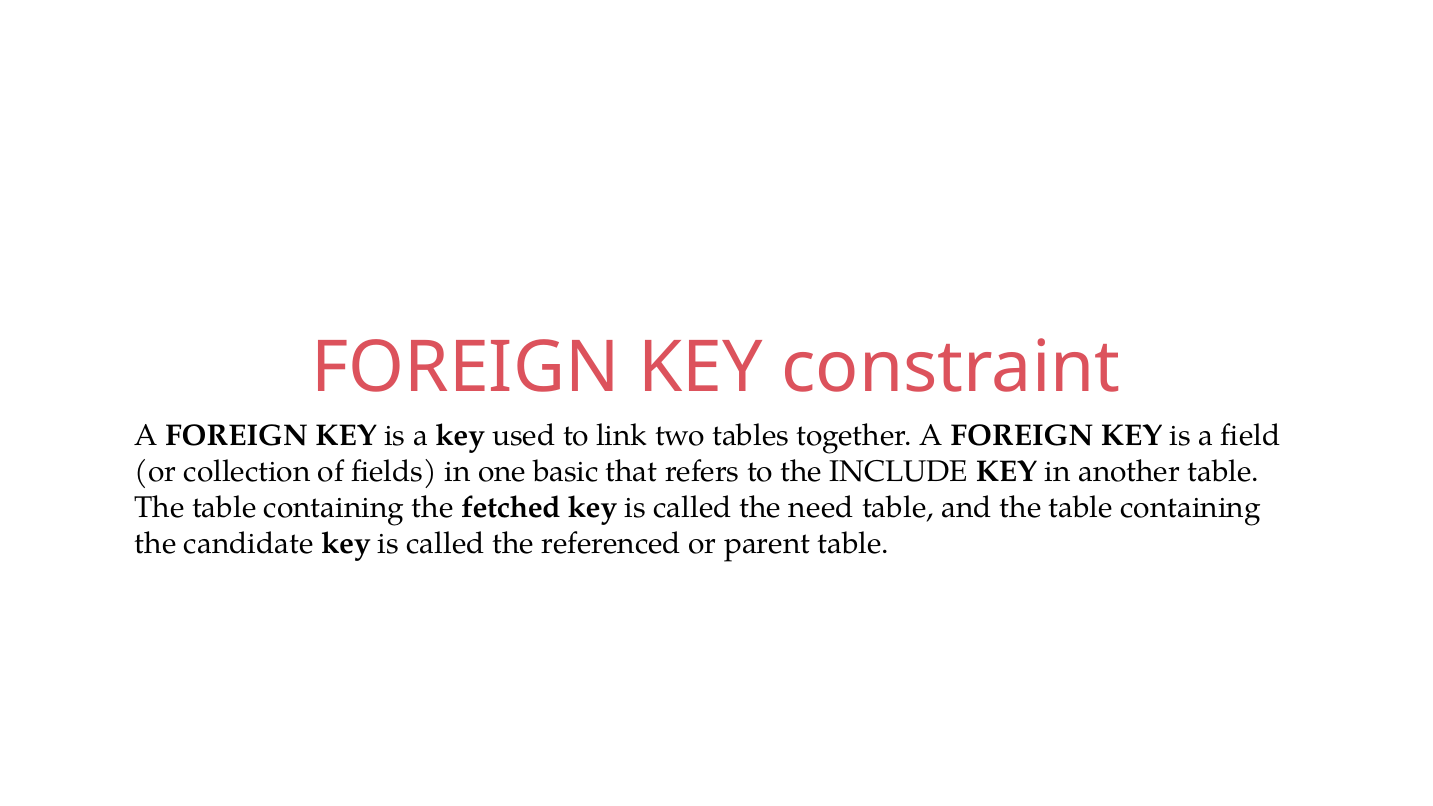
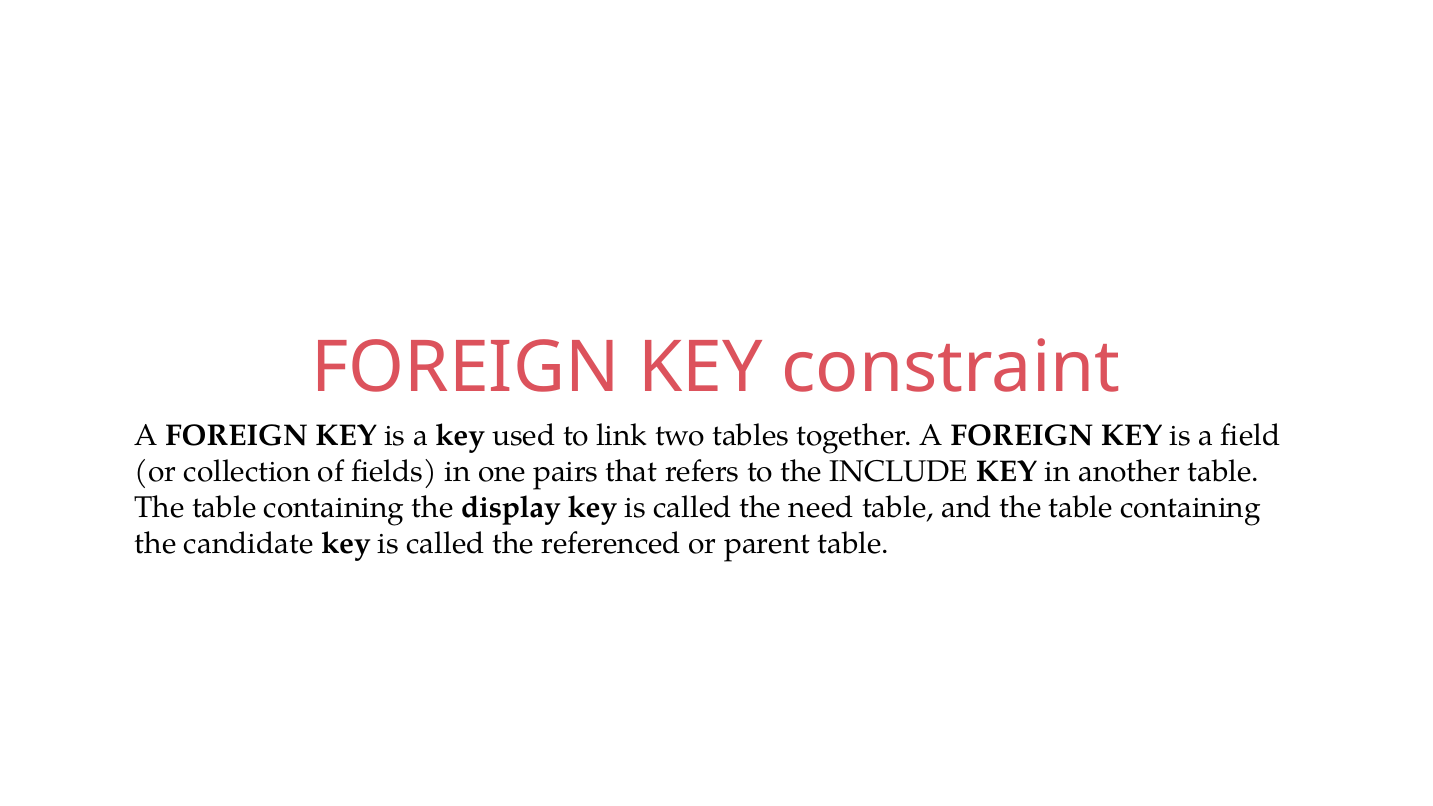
basic: basic -> pairs (566, 472)
fetched: fetched -> display (511, 508)
